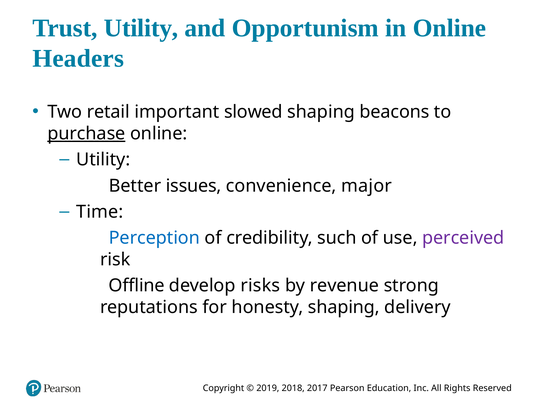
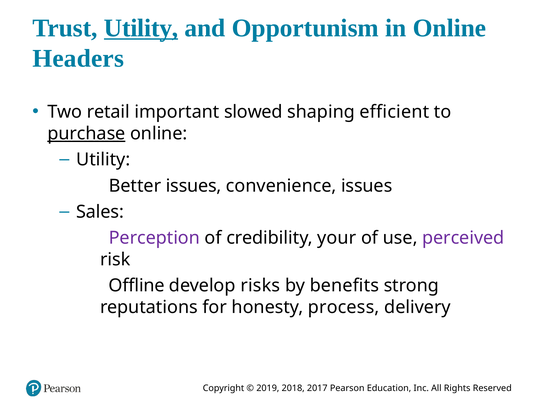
Utility underline: none -> present (141, 28)
beacons: beacons -> efficient (394, 112)
convenience major: major -> issues (367, 186)
Time: Time -> Sales (100, 212)
Perception colour: blue -> purple (154, 238)
such: such -> your (337, 238)
revenue: revenue -> benefits (344, 286)
honesty shaping: shaping -> process (344, 307)
